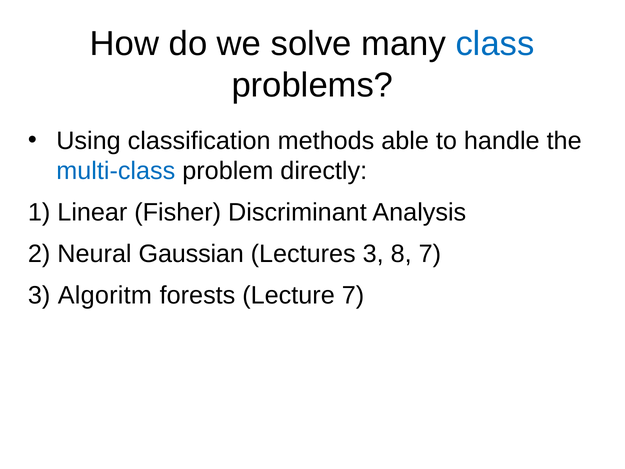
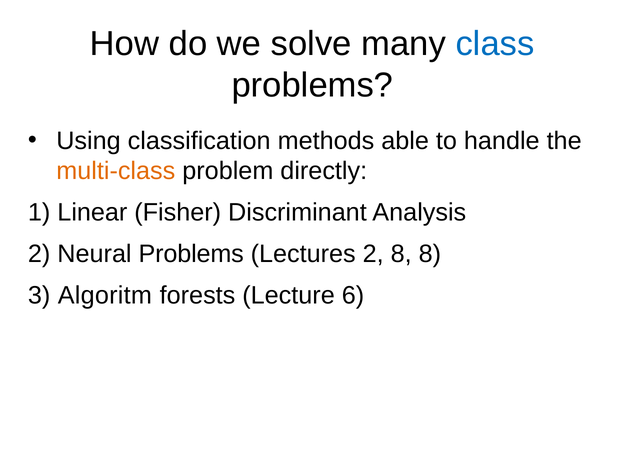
multi-class colour: blue -> orange (116, 171)
Neural Gaussian: Gaussian -> Problems (191, 254)
Lectures 3: 3 -> 2 (373, 254)
8 7: 7 -> 8 (430, 254)
Lecture 7: 7 -> 6 (353, 295)
